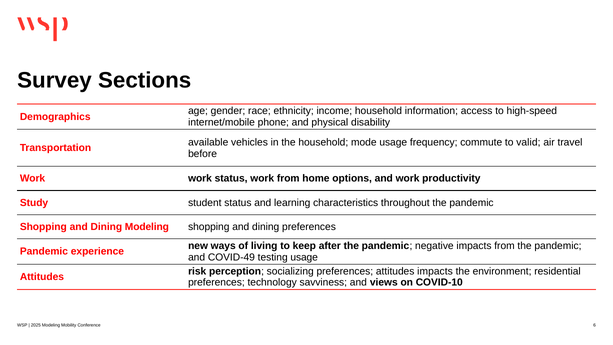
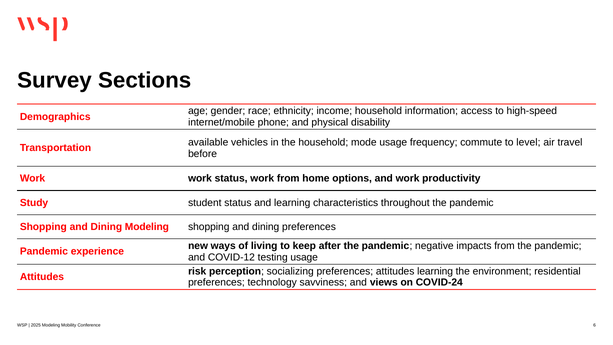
valid: valid -> level (528, 142)
COVID-49: COVID-49 -> COVID-12 (231, 257)
attitudes impacts: impacts -> learning (435, 271)
COVID-10: COVID-10 -> COVID-24 (439, 282)
